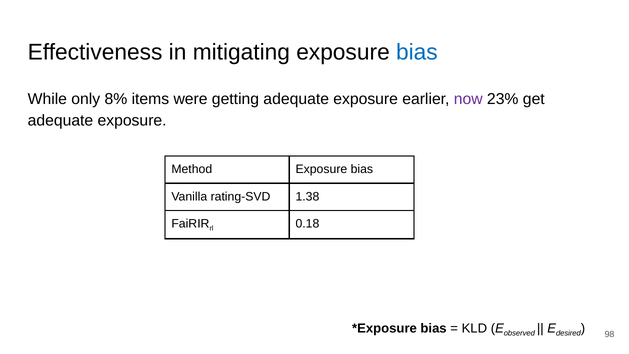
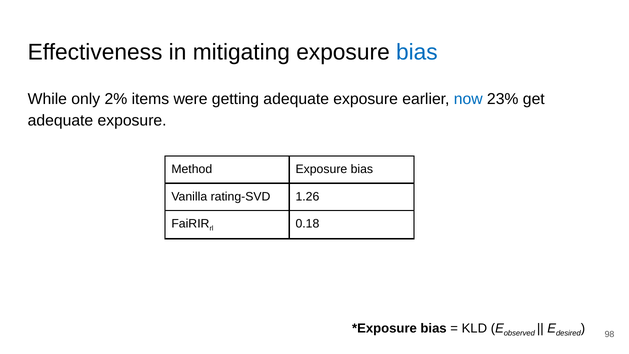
8%: 8% -> 2% (116, 99)
now colour: purple -> blue (468, 99)
1.38: 1.38 -> 1.26 (307, 197)
